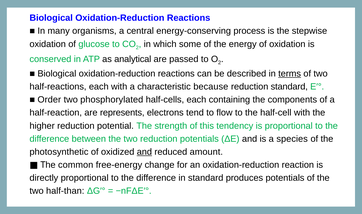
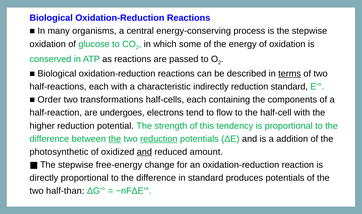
as analytical: analytical -> reactions (133, 59)
because: because -> indirectly (211, 87)
phosphorylated: phosphorylated -> transformations (112, 100)
represents: represents -> undergoes (122, 113)
the underline: none -> present (115, 139)
reduction underline: none -> present (159, 139)
species: species -> addition (292, 139)
common: common -> stepwise (76, 165)
